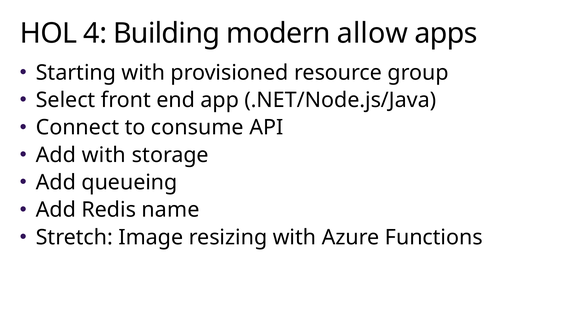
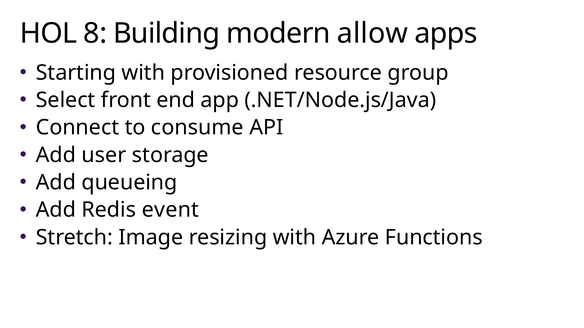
4: 4 -> 8 (95, 33)
Add with: with -> user (104, 155)
name: name -> event (170, 210)
